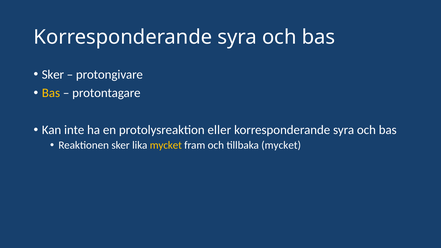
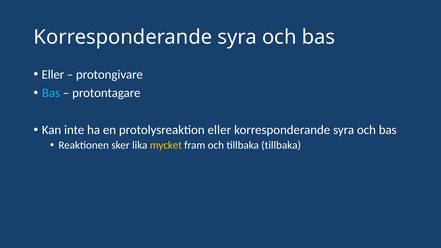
Sker: Sker -> Eller (53, 75)
Bas colour: yellow -> light blue (51, 93)
tillbaka mycket: mycket -> tillbaka (281, 145)
